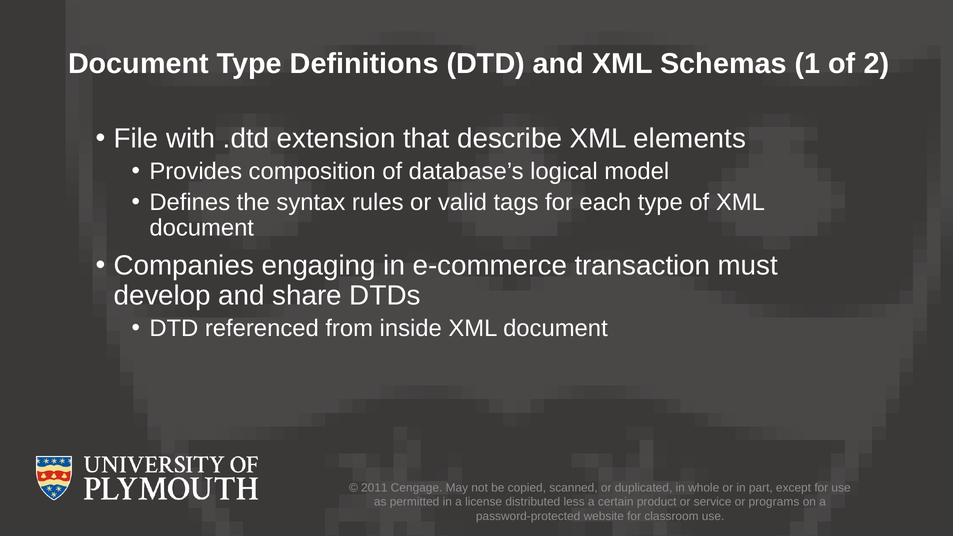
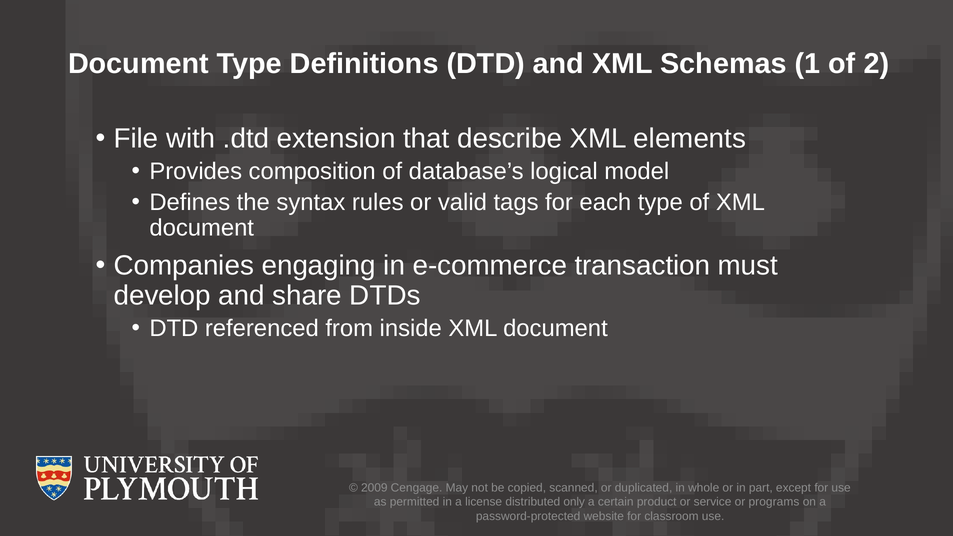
2011: 2011 -> 2009 (374, 488)
less: less -> only (574, 502)
